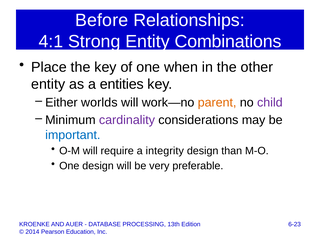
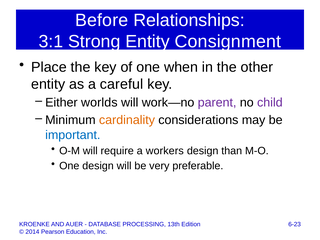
4:1: 4:1 -> 3:1 (51, 42)
Combinations: Combinations -> Consignment (228, 42)
entities: entities -> careful (122, 84)
parent colour: orange -> purple (217, 103)
cardinality colour: purple -> orange (127, 120)
integrity: integrity -> workers (165, 151)
